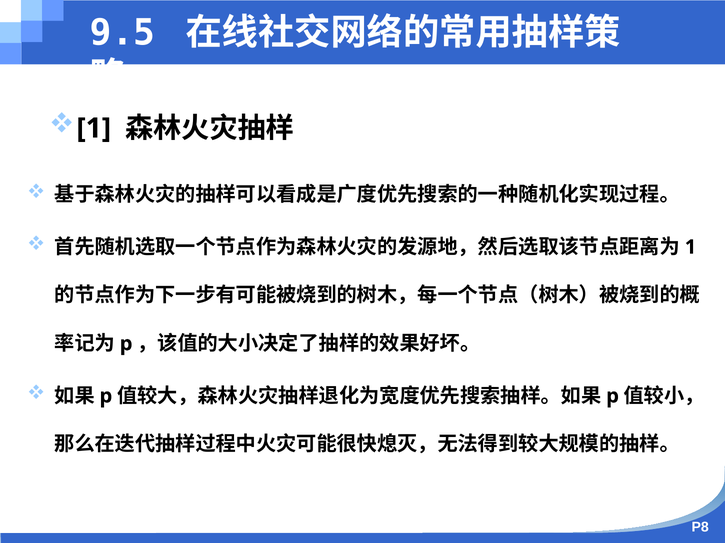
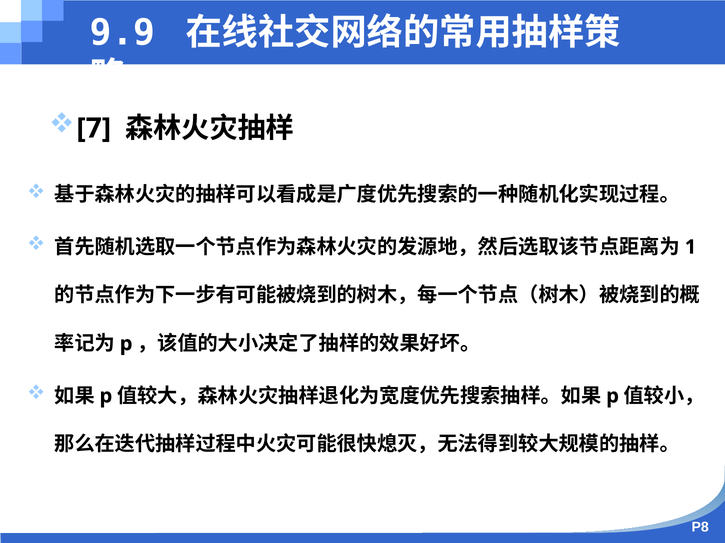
9.5: 9.5 -> 9.9 (123, 33)
1: 1 -> 7 (94, 128)
